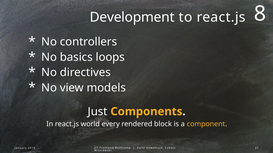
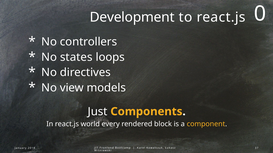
8: 8 -> 0 (260, 14)
basics: basics -> states (76, 57)
